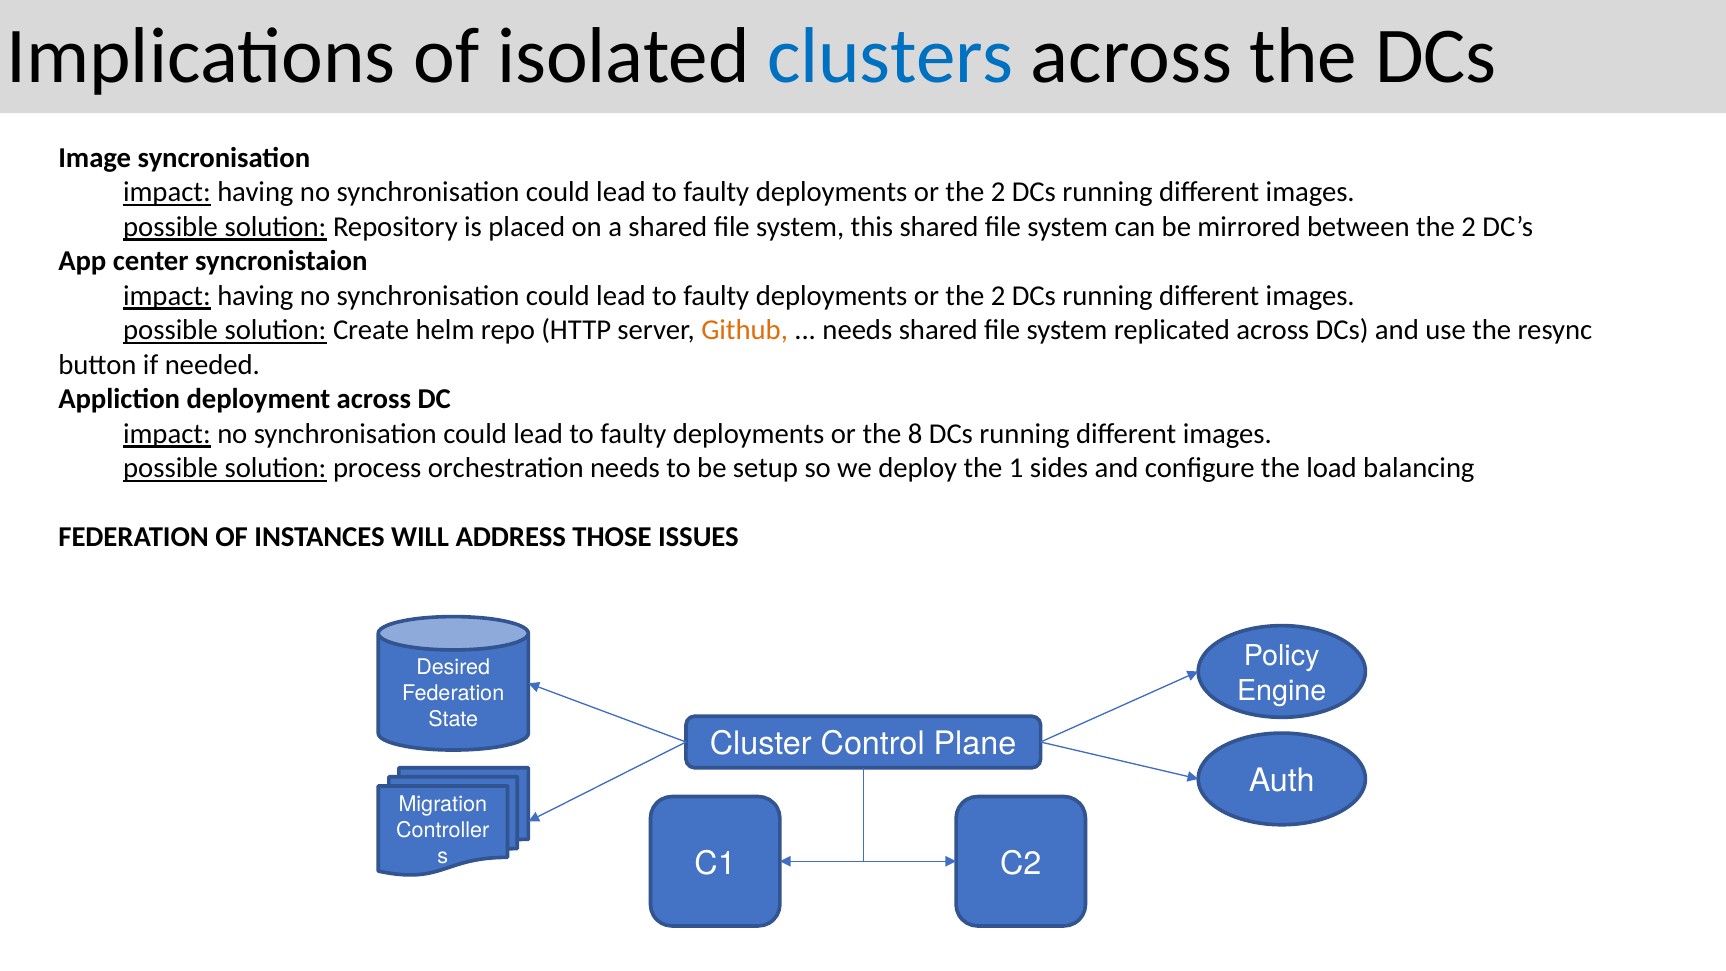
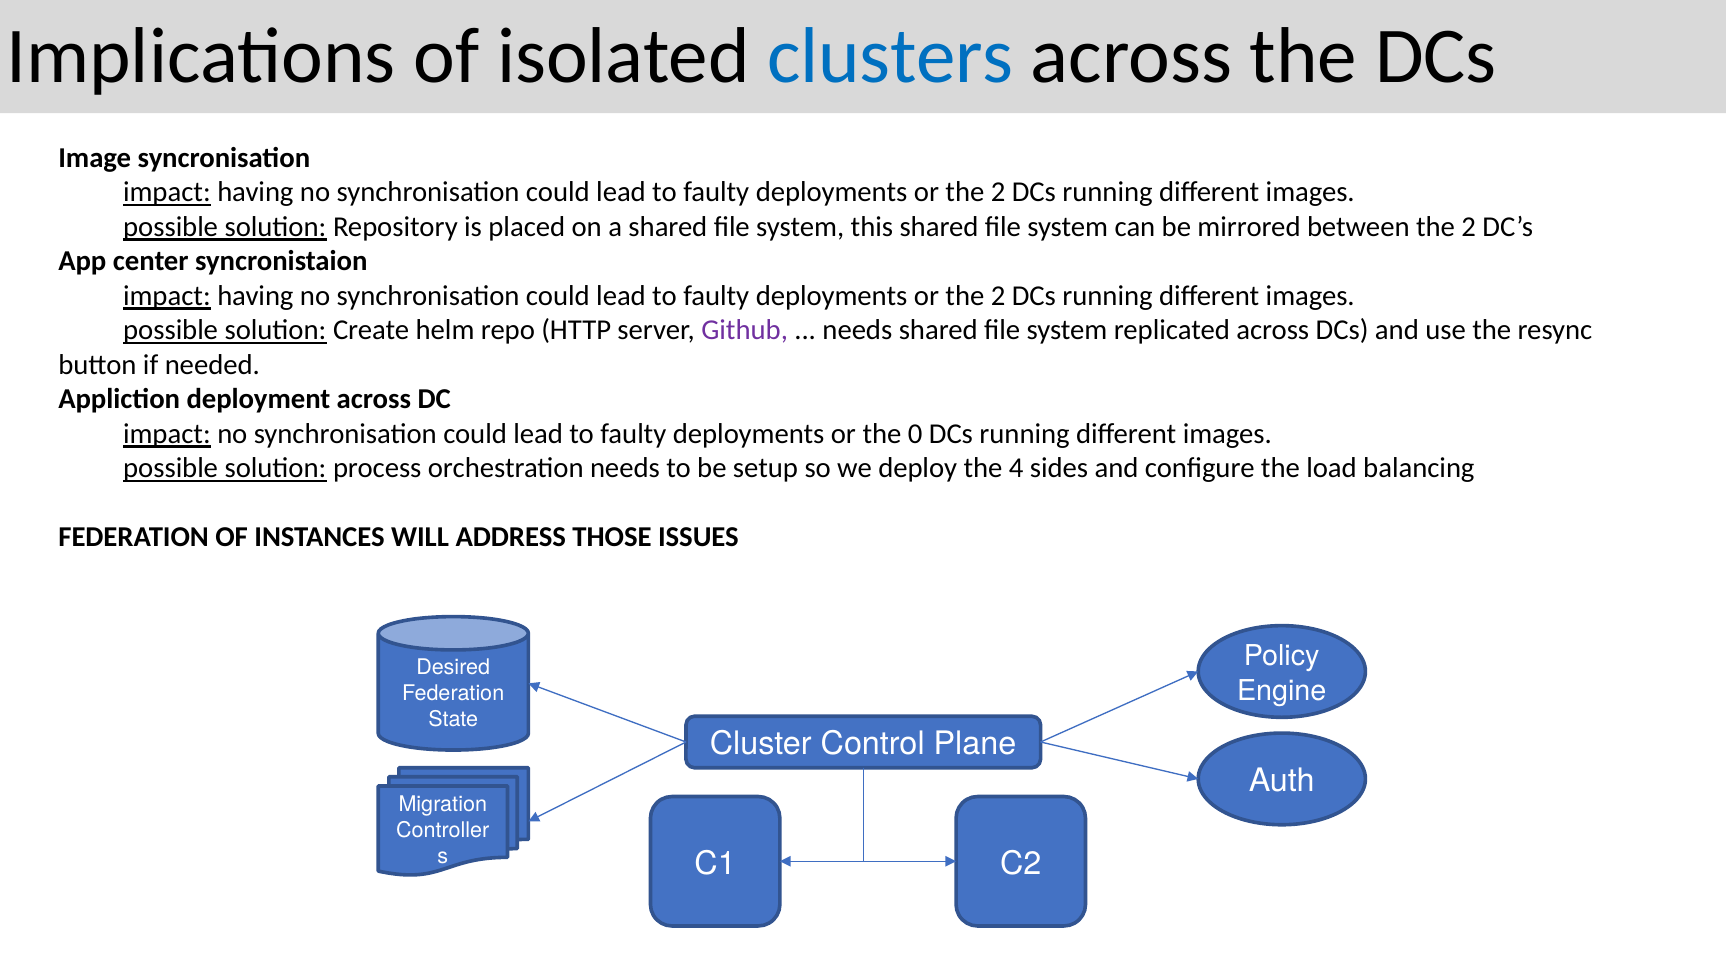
Github colour: orange -> purple (745, 330)
8: 8 -> 0 (915, 434)
1: 1 -> 4 (1016, 468)
